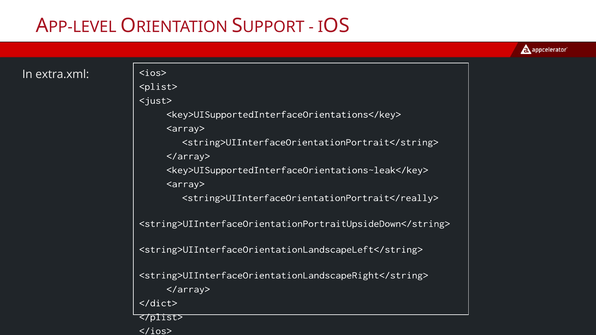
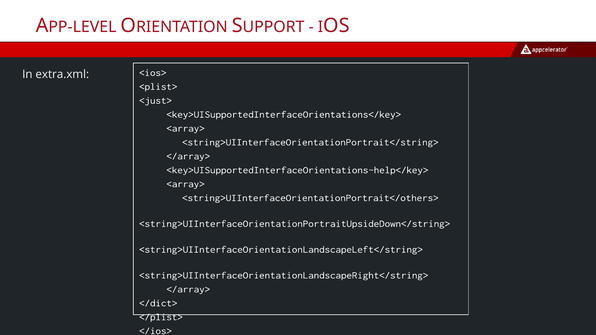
<key>UISupportedInterfaceOrientations~leak</key>: <key>UISupportedInterfaceOrientations~leak</key> -> <key>UISupportedInterfaceOrientations~help</key> (297, 170)
<string>UIInterfaceOrientationPortrait</really>: <string>UIInterfaceOrientationPortrait</really> -> <string>UIInterfaceOrientationPortrait</others> (310, 198)
